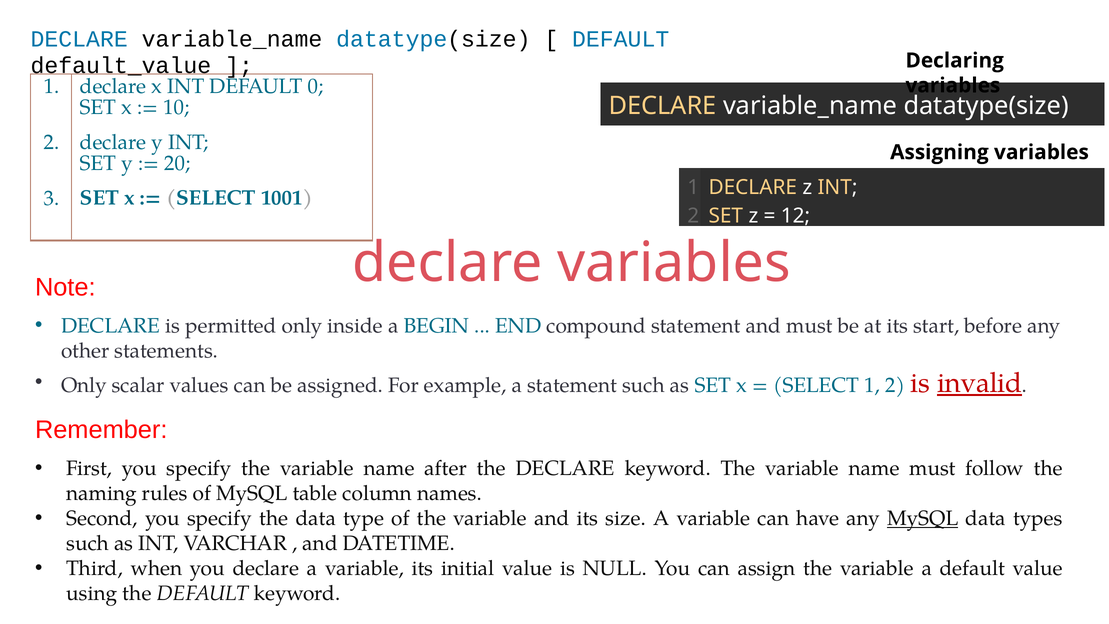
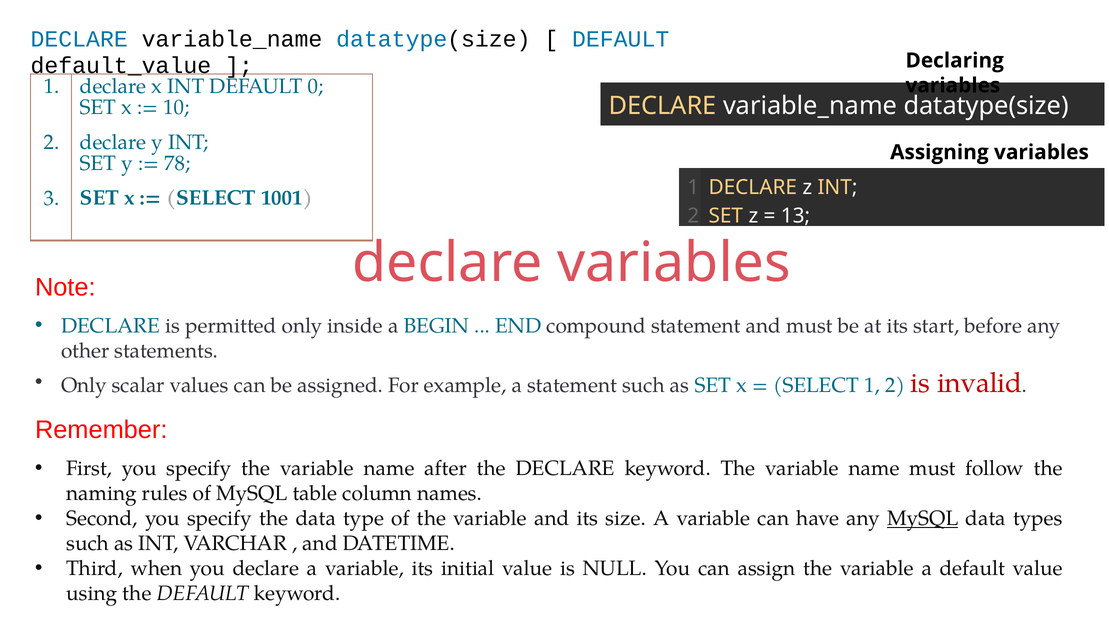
20: 20 -> 78 (177, 163)
12: 12 -> 13 (795, 216)
invalid underline: present -> none (980, 383)
